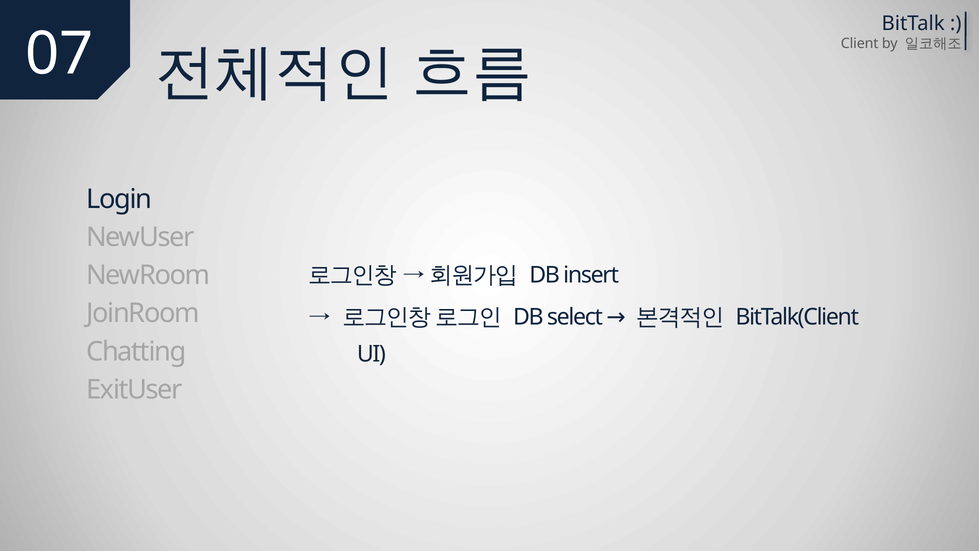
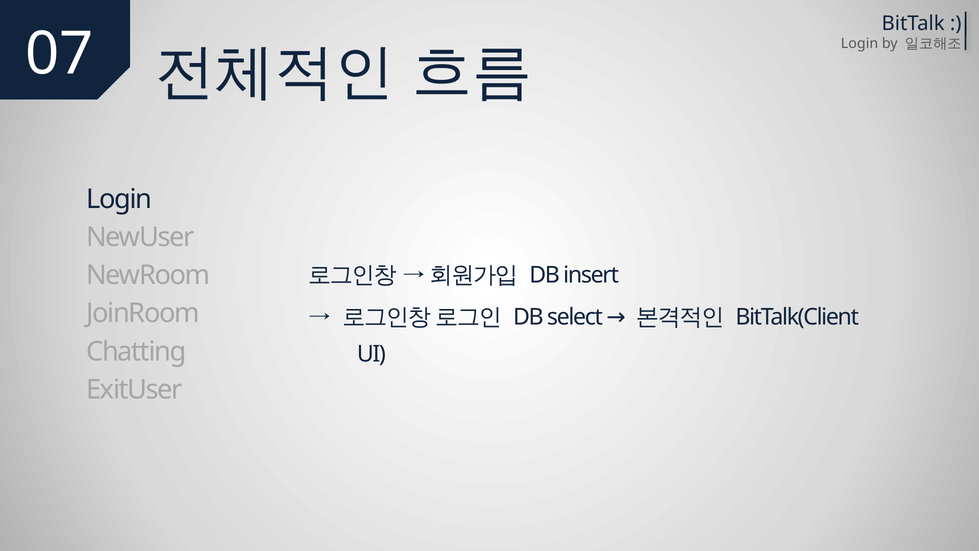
Client: Client -> Login (860, 44)
